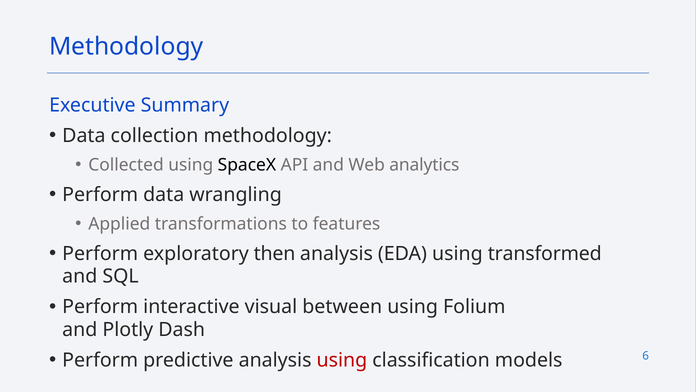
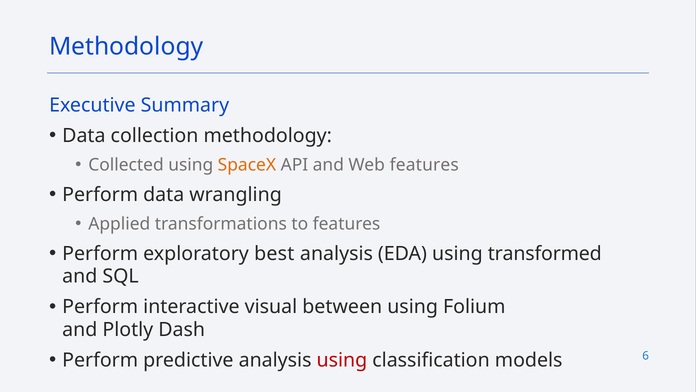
SpaceX colour: black -> orange (247, 165)
Web analytics: analytics -> features (424, 165)
then: then -> best (274, 253)
